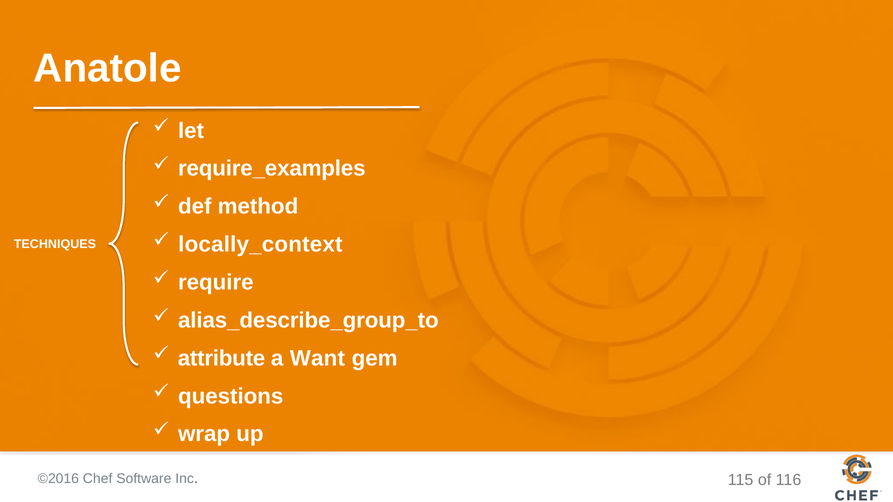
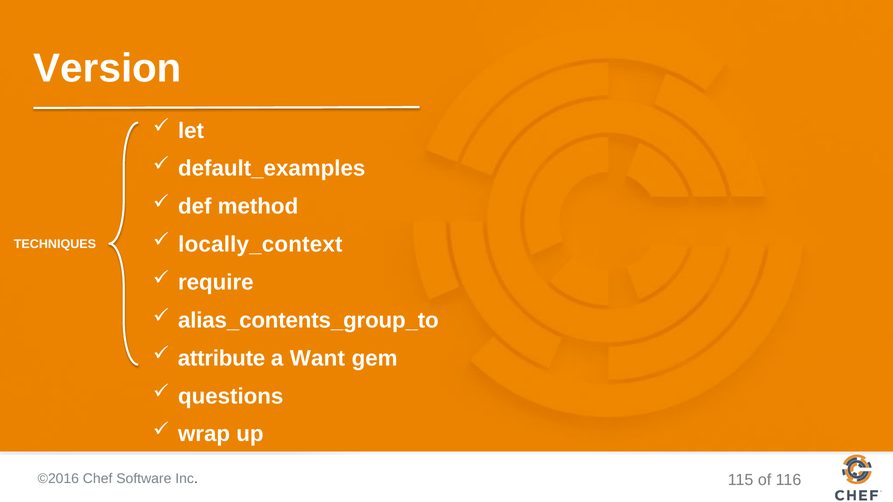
Anatole: Anatole -> Version (108, 69)
require_examples: require_examples -> default_examples (272, 169)
alias_describe_group_to: alias_describe_group_to -> alias_contents_group_to (308, 321)
